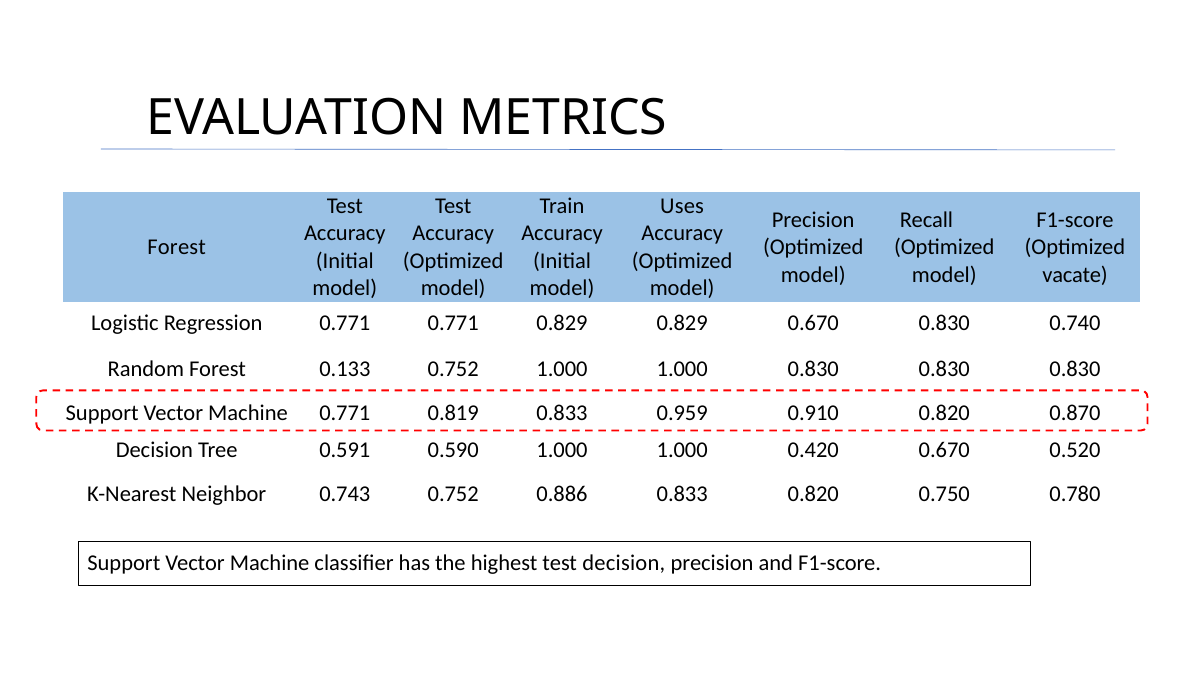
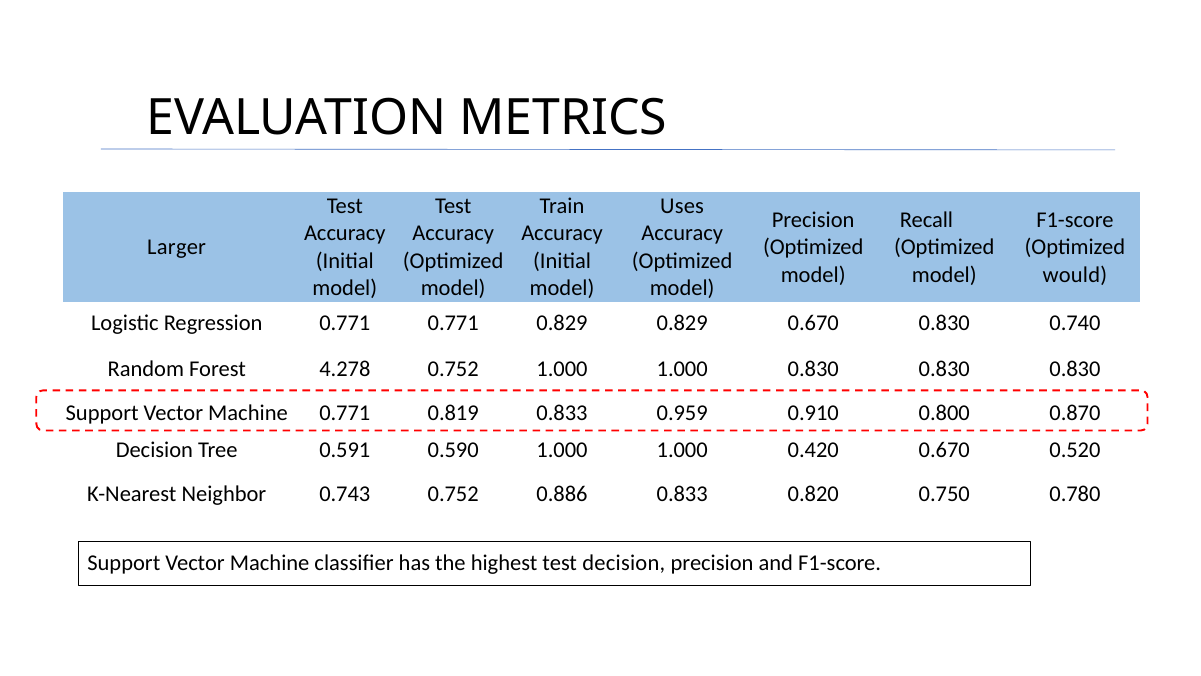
Forest: Forest -> Larger (177, 247)
vacate: vacate -> would (1075, 275)
0.133: 0.133 -> 4.278 (345, 368)
0.910 0.820: 0.820 -> 0.800 (944, 413)
